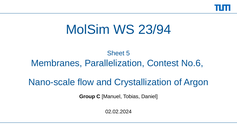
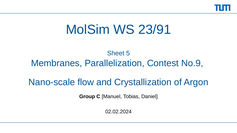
23/94: 23/94 -> 23/91 (155, 30)
No.6: No.6 -> No.9 (192, 63)
